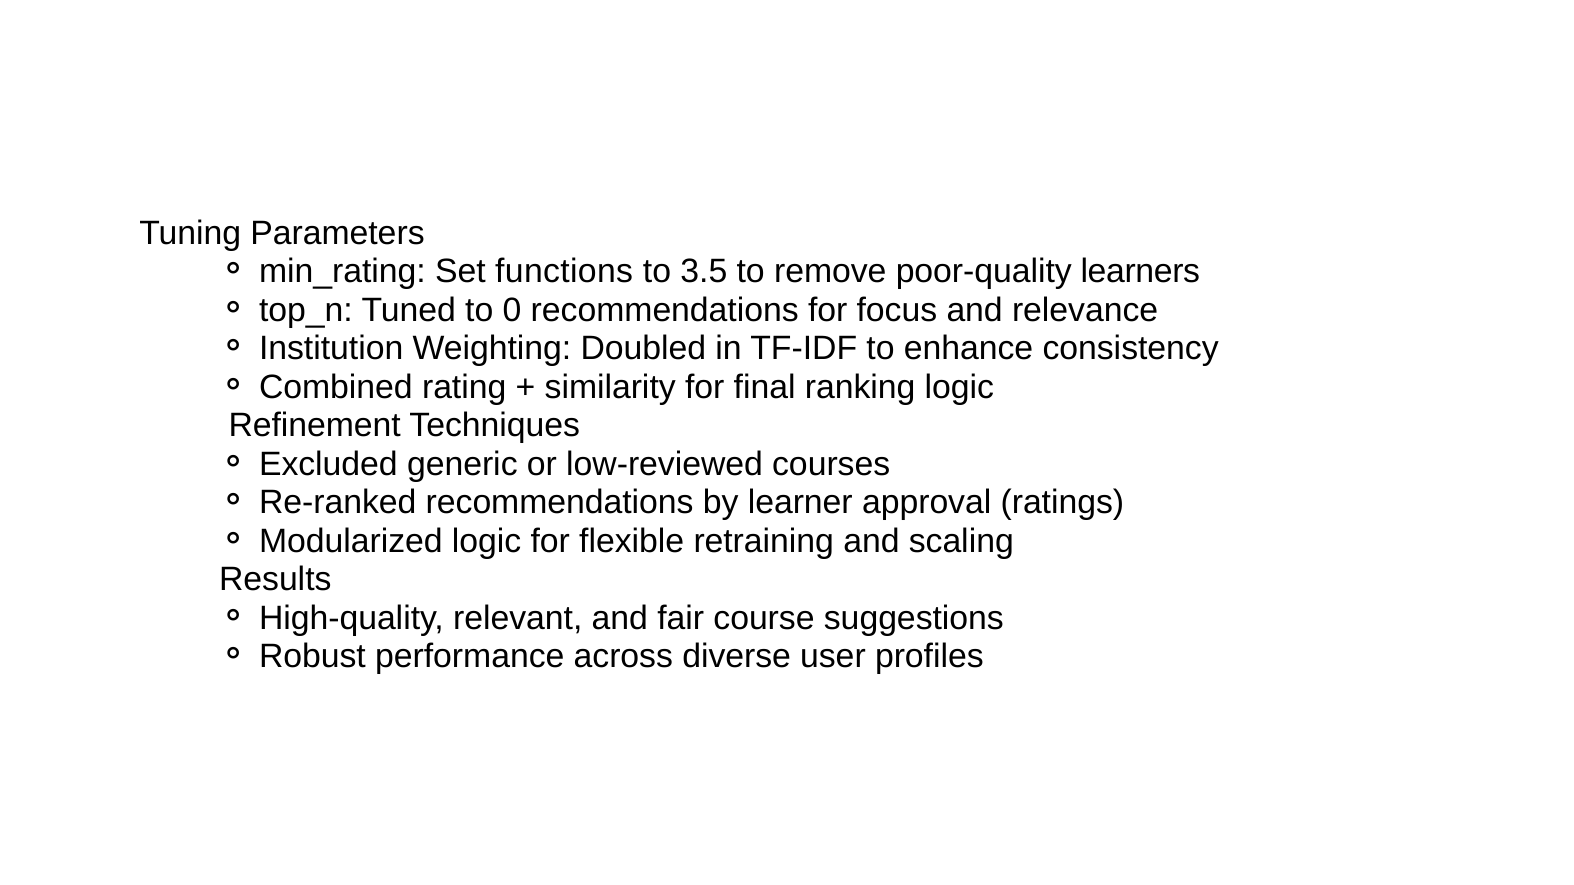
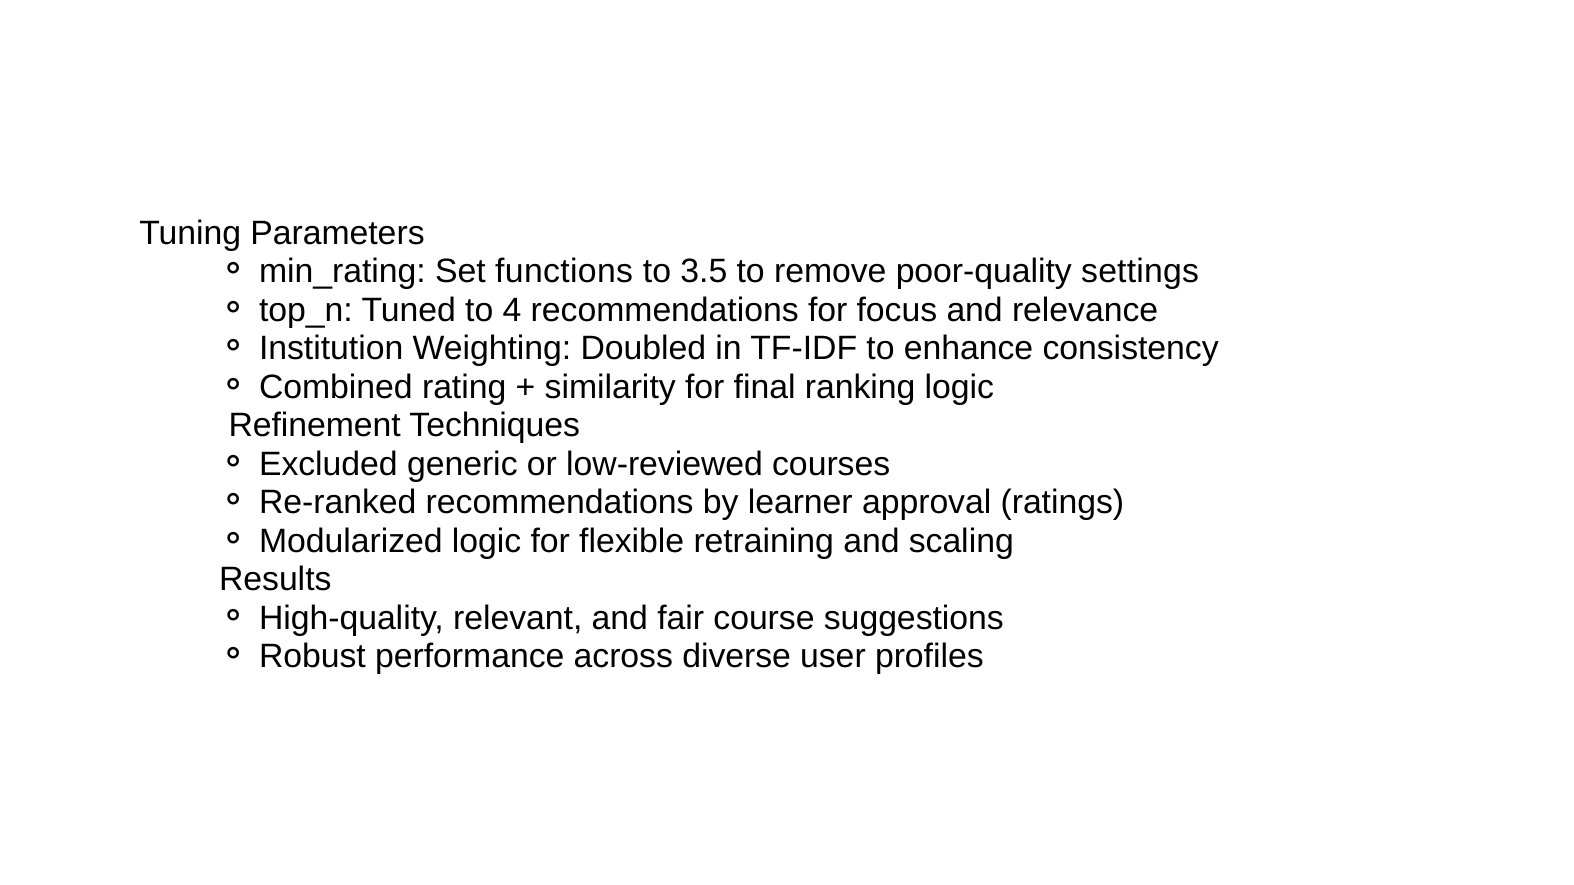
learners: learners -> settings (1140, 272)
0: 0 -> 4 (512, 310)
